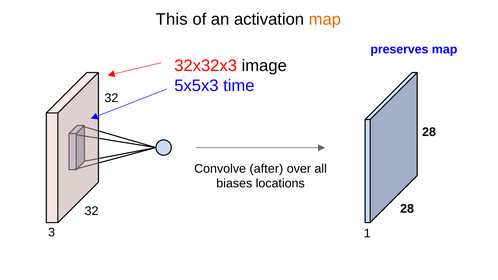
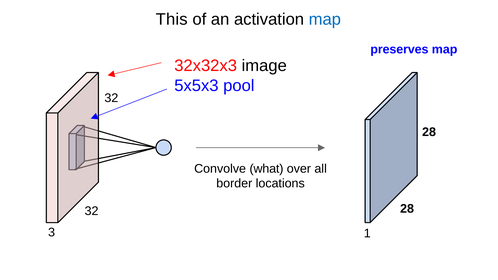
map colour: orange -> blue (325, 19)
time: time -> pool (239, 86)
after: after -> what (266, 169)
biases: biases -> border (234, 184)
